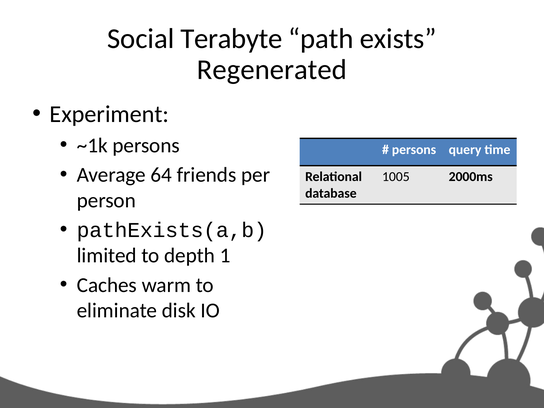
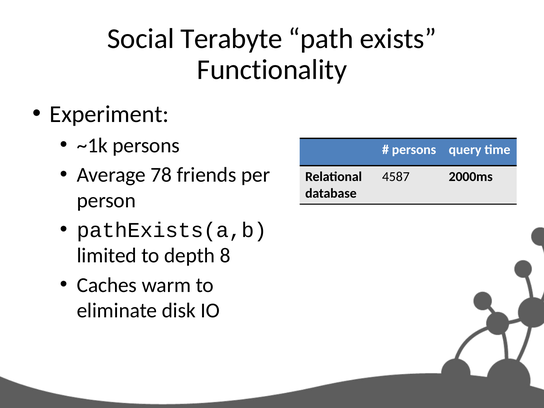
Regenerated: Regenerated -> Functionality (272, 70)
64: 64 -> 78 (161, 175)
1005: 1005 -> 4587 (396, 177)
1: 1 -> 8 (225, 255)
